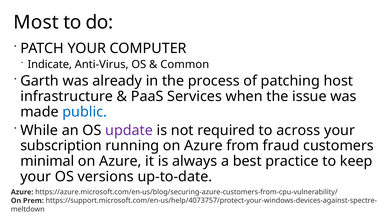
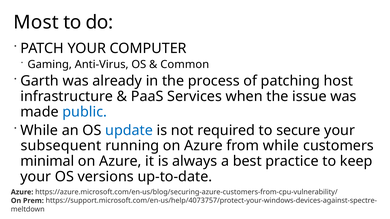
Indicate: Indicate -> Gaming (50, 65)
update colour: purple -> blue (129, 130)
across: across -> secure (298, 130)
subscription: subscription -> subsequent (61, 146)
from fraud: fraud -> while (281, 146)
